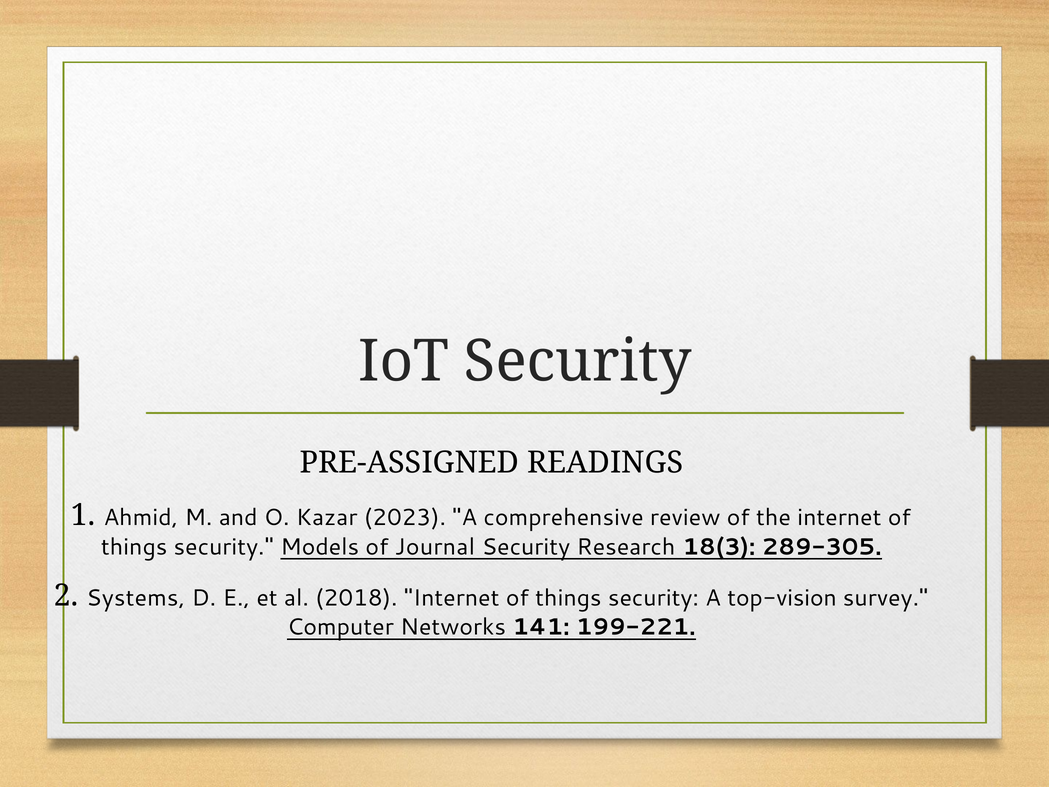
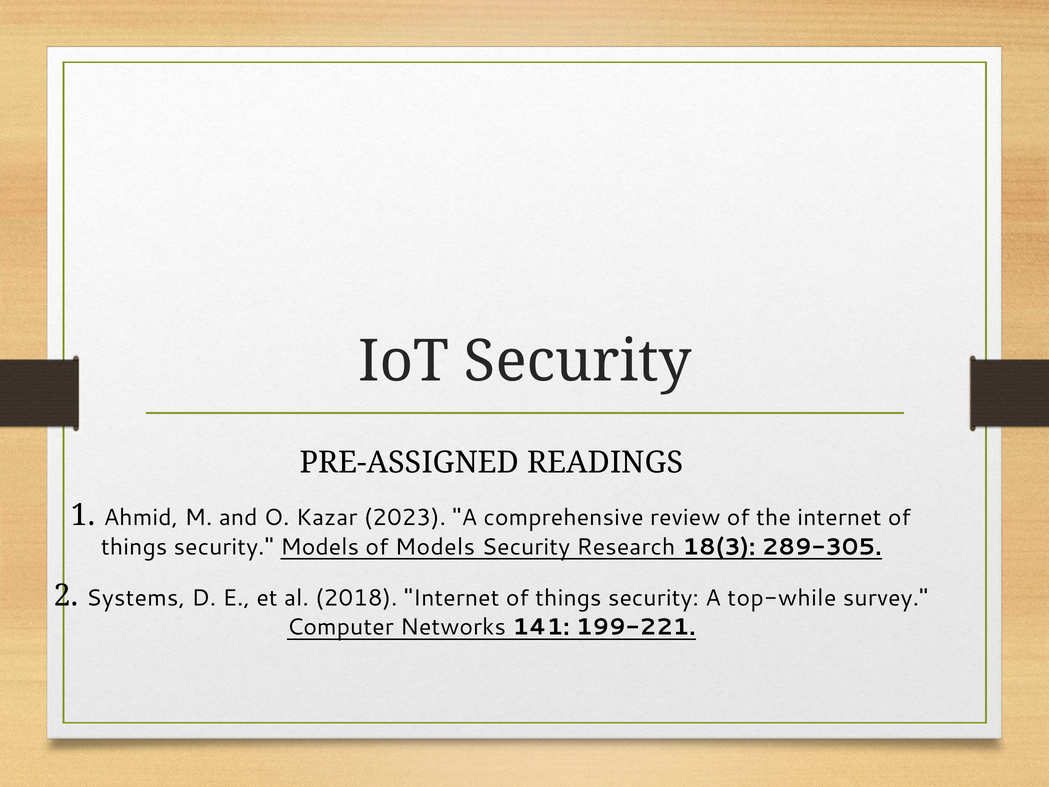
of Journal: Journal -> Models (435, 547)
top-vision: top-vision -> top-while (782, 598)
